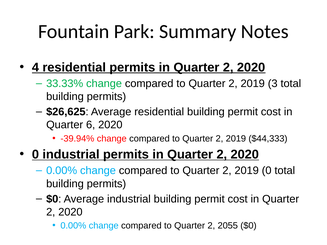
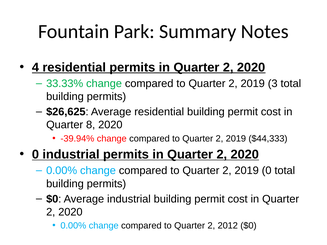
6: 6 -> 8 (91, 125)
2055: 2055 -> 2012 (228, 226)
